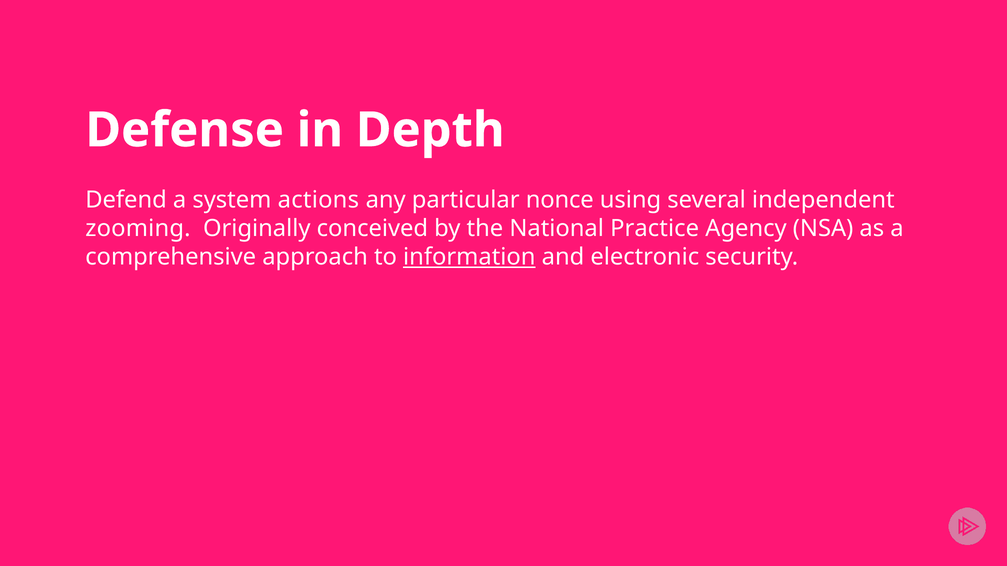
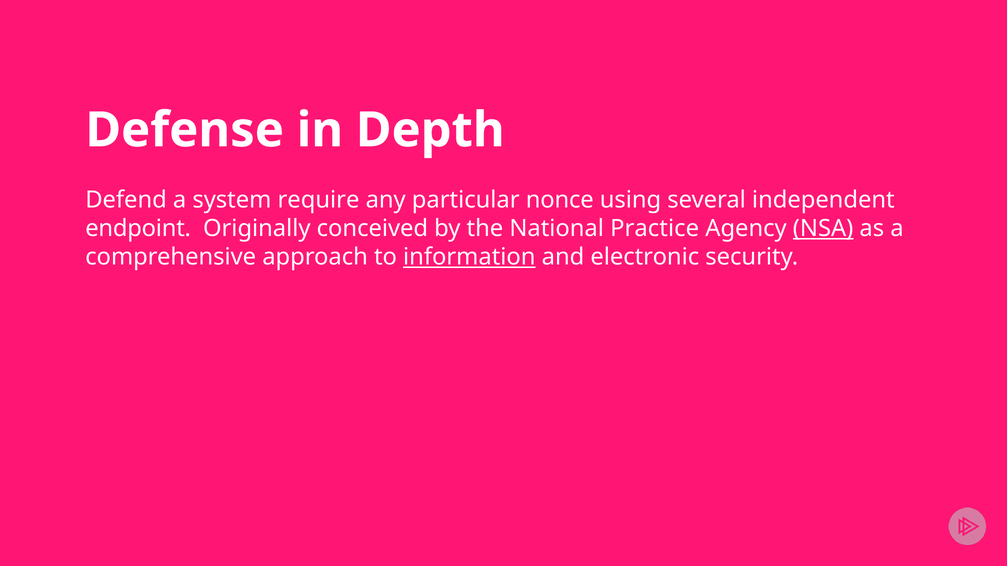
actions: actions -> require (319, 200)
zooming: zooming -> endpoint (138, 229)
NSA underline: none -> present (823, 229)
